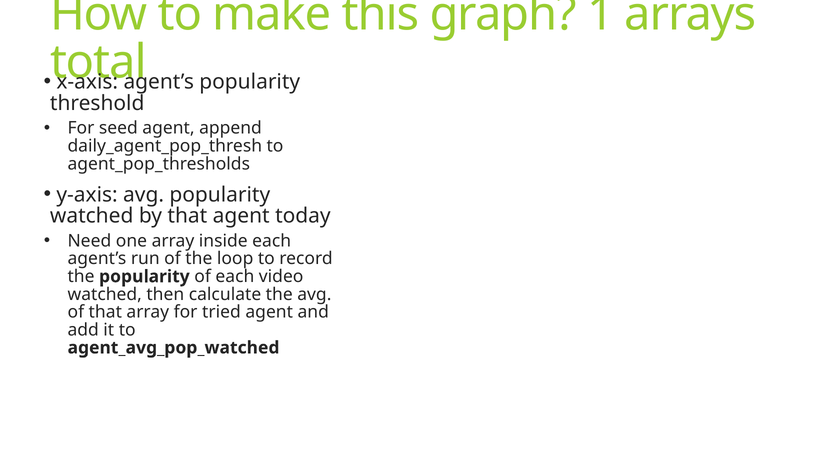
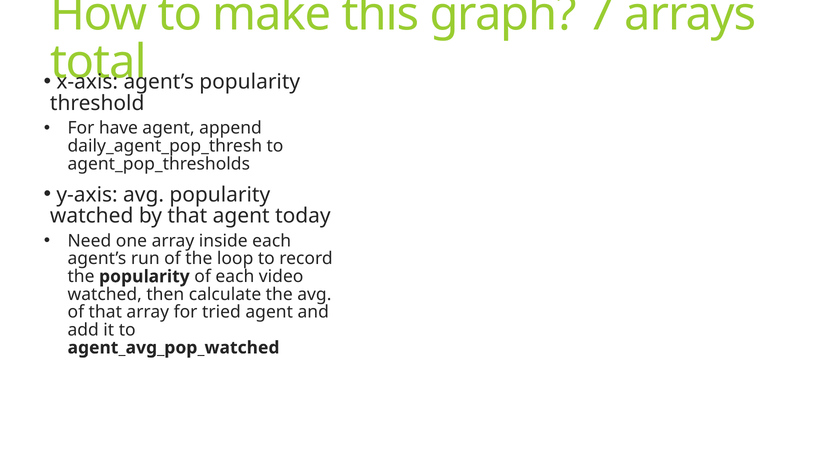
1: 1 -> 7 (601, 14)
seed: seed -> have (118, 128)
